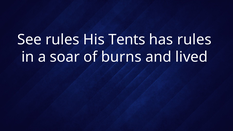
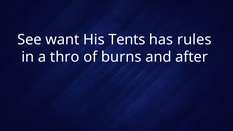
See rules: rules -> want (62, 40)
soar: soar -> thro (65, 57)
lived: lived -> after (192, 57)
